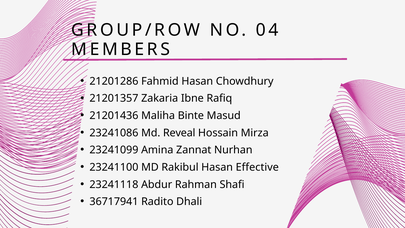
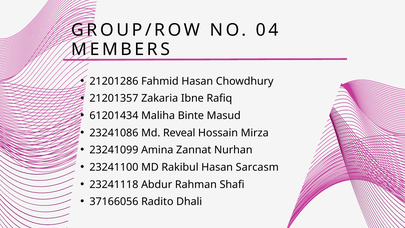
21201436: 21201436 -> 61201434 (114, 116)
Effective: Effective -> Sarcasm (257, 167)
36717941: 36717941 -> 37166056 (114, 202)
